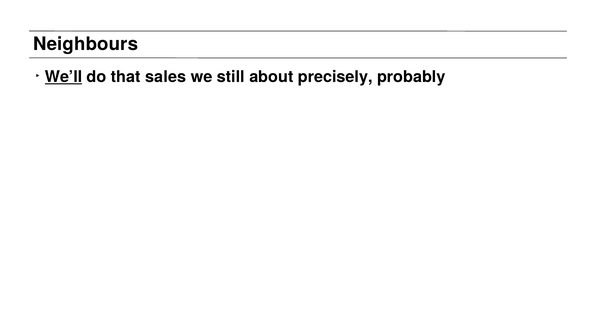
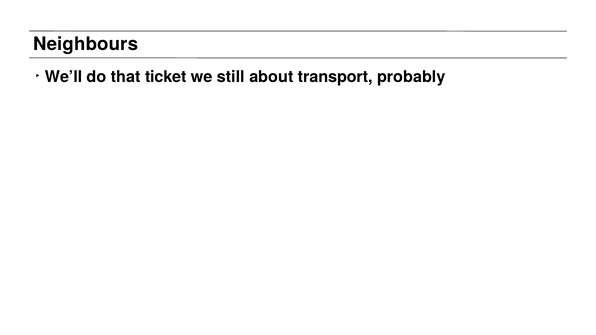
We’ll underline: present -> none (64, 77)
sales: sales -> ticket (166, 77)
precisely: precisely -> transport (335, 77)
